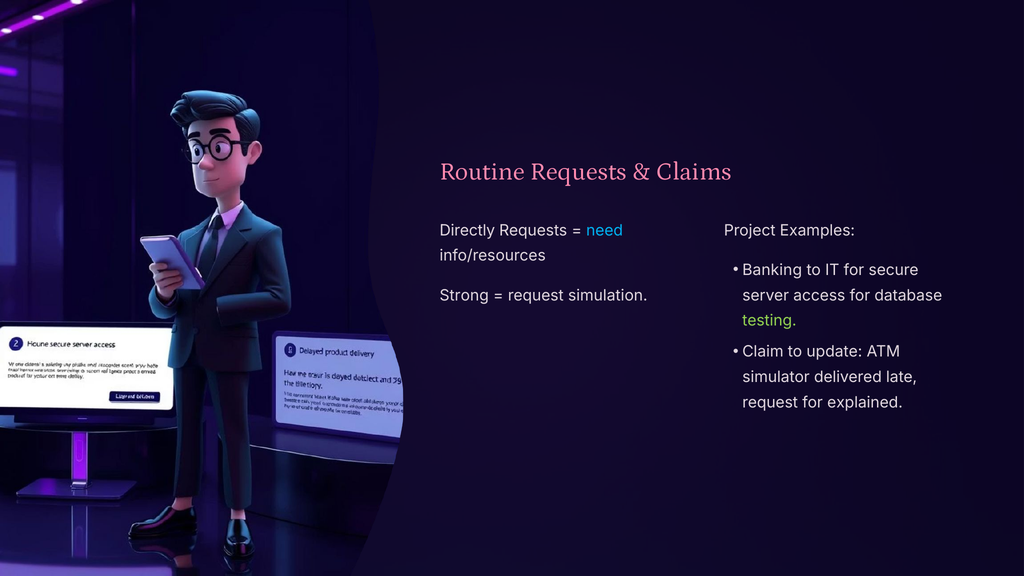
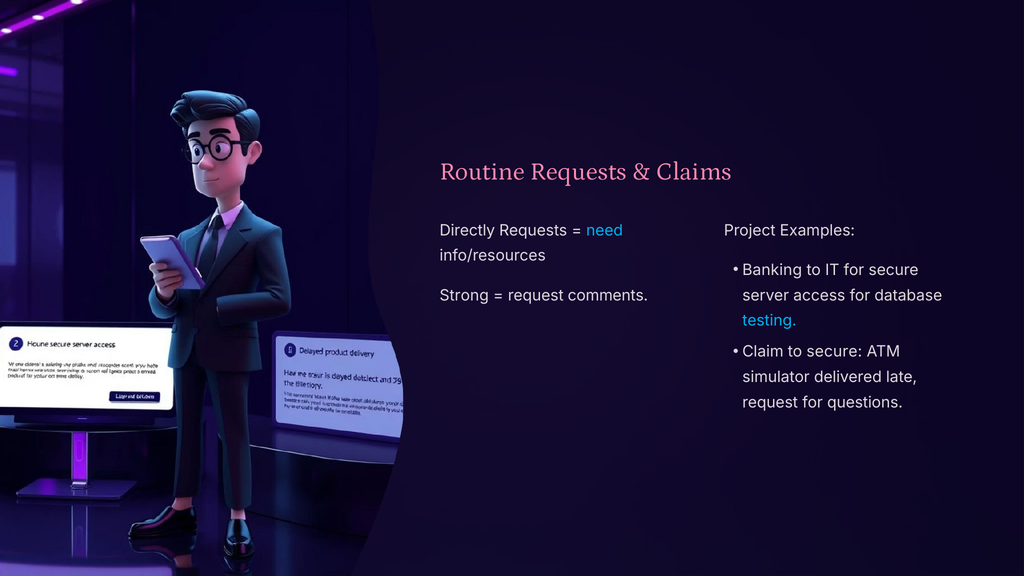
simulation: simulation -> comments (608, 295)
testing colour: light green -> light blue (769, 321)
to update: update -> secure (834, 352)
explained: explained -> questions (865, 403)
